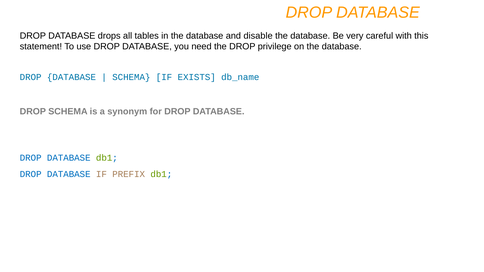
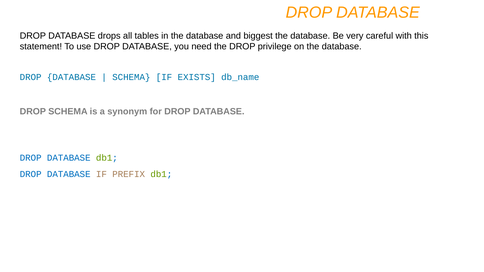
disable: disable -> biggest (258, 36)
